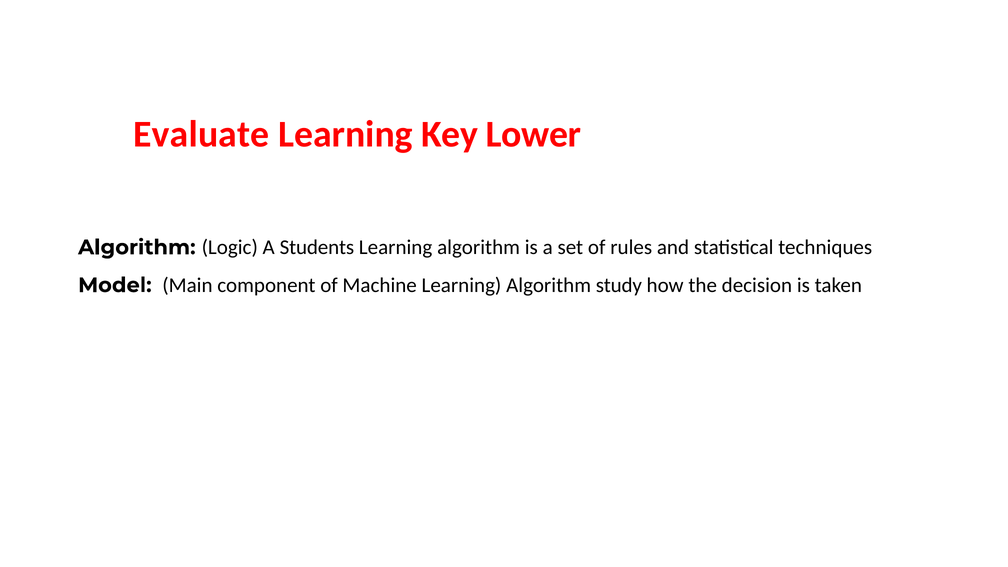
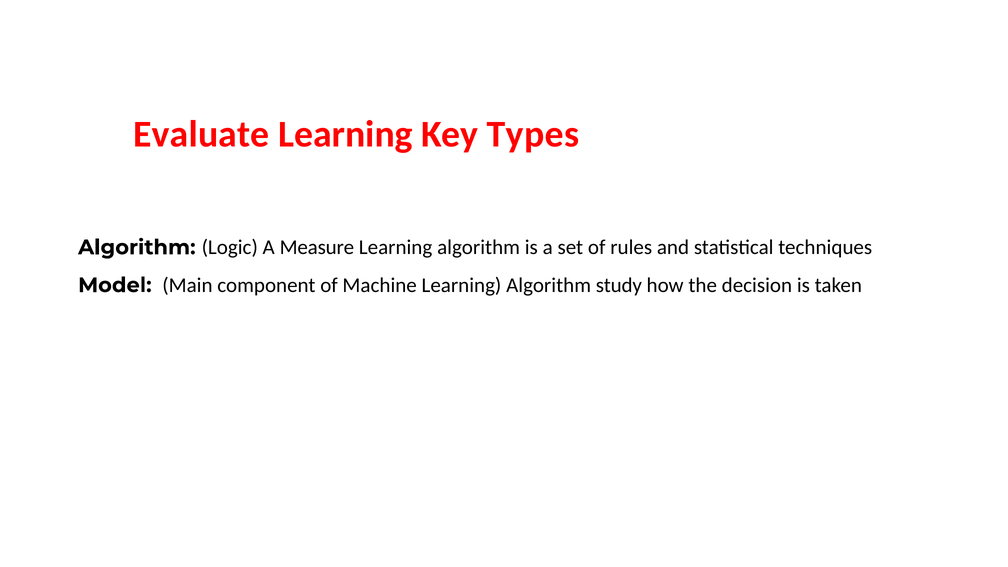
Lower: Lower -> Types (533, 134)
Students: Students -> Measure (317, 247)
